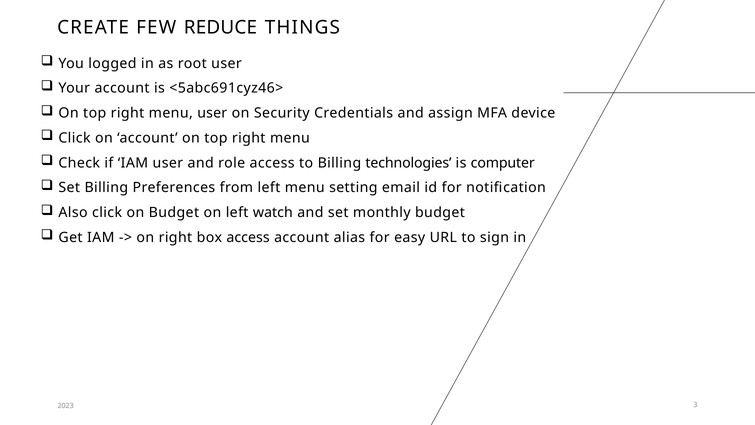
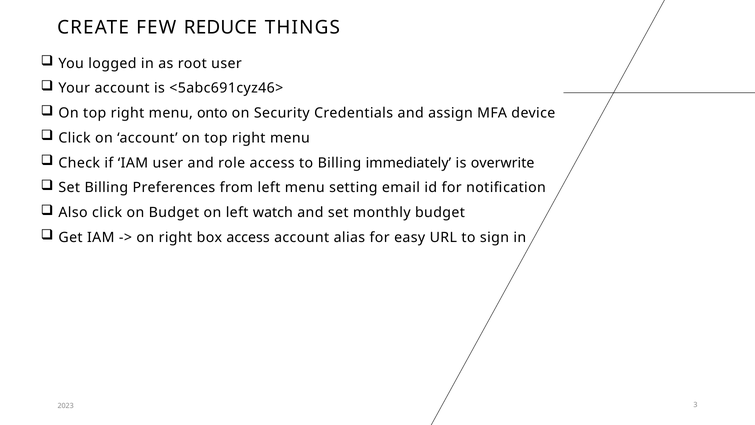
menu user: user -> onto (212, 113)
technologies: technologies -> immediately (408, 163)
computer: computer -> overwrite (503, 163)
